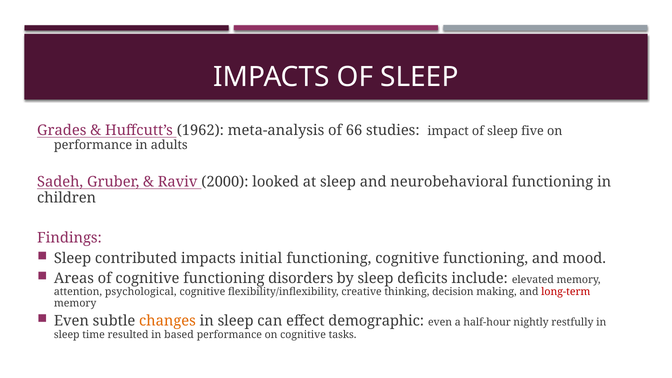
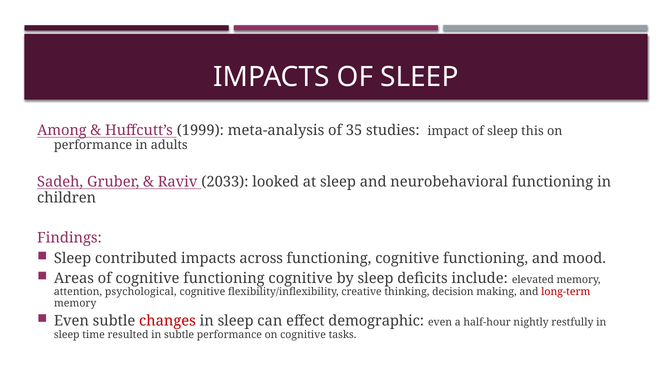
Grades: Grades -> Among (62, 131)
1962: 1962 -> 1999 (200, 131)
66: 66 -> 35 (354, 131)
five: five -> this (532, 131)
2000: 2000 -> 2033 (225, 182)
initial: initial -> across (261, 258)
cognitive functioning disorders: disorders -> cognitive (301, 278)
changes colour: orange -> red (167, 321)
in based: based -> subtle (179, 335)
